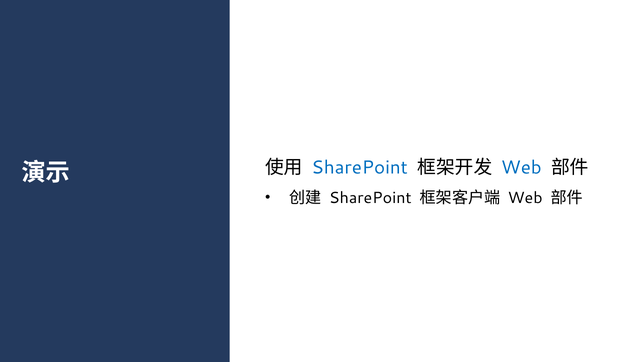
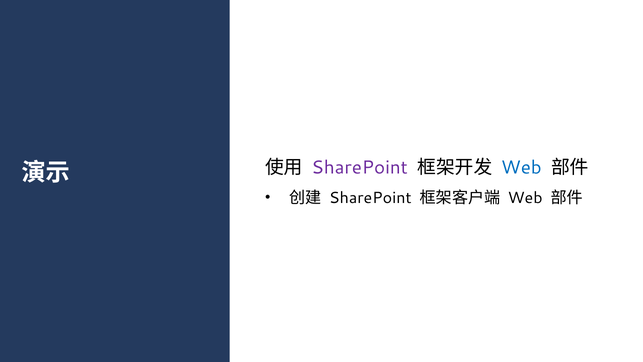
SharePoint colour: blue -> purple (360, 167)
